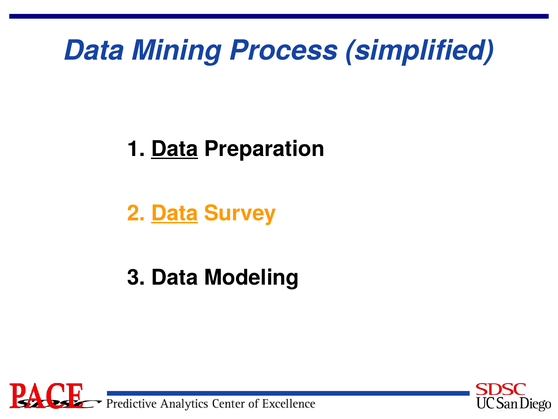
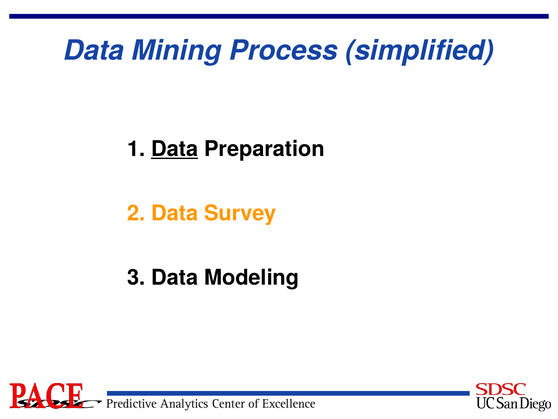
Data underline: present -> none (175, 213)
